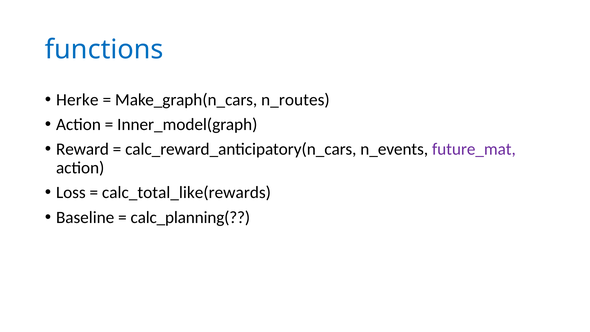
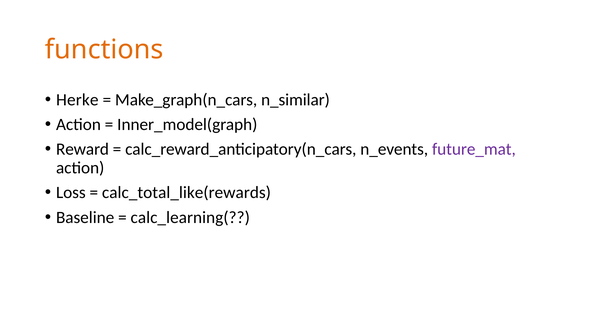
functions colour: blue -> orange (104, 50)
n_routes: n_routes -> n_similar (295, 100)
calc_planning(: calc_planning( -> calc_learning( (190, 217)
